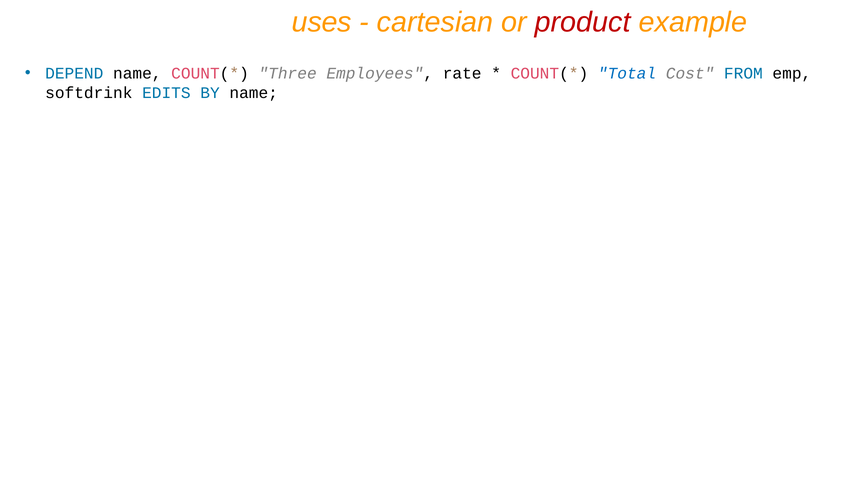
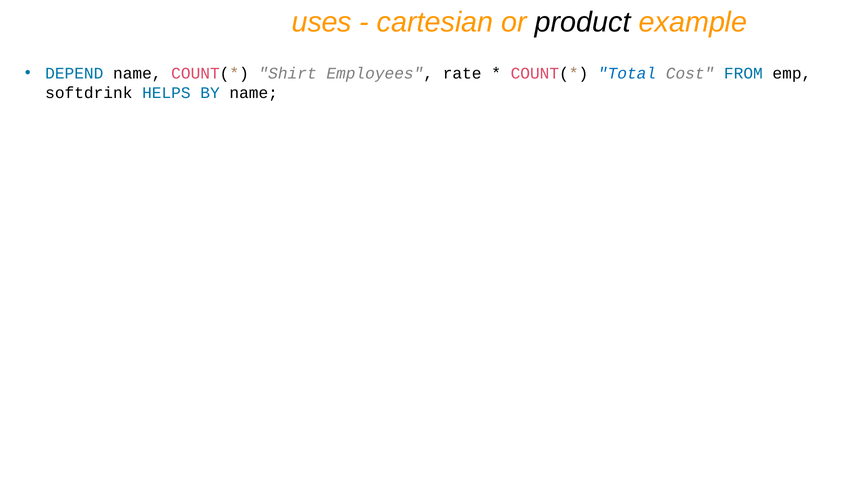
product colour: red -> black (583, 22)
Three: Three -> Shirt (288, 73)
EDITS: EDITS -> HELPS (166, 93)
